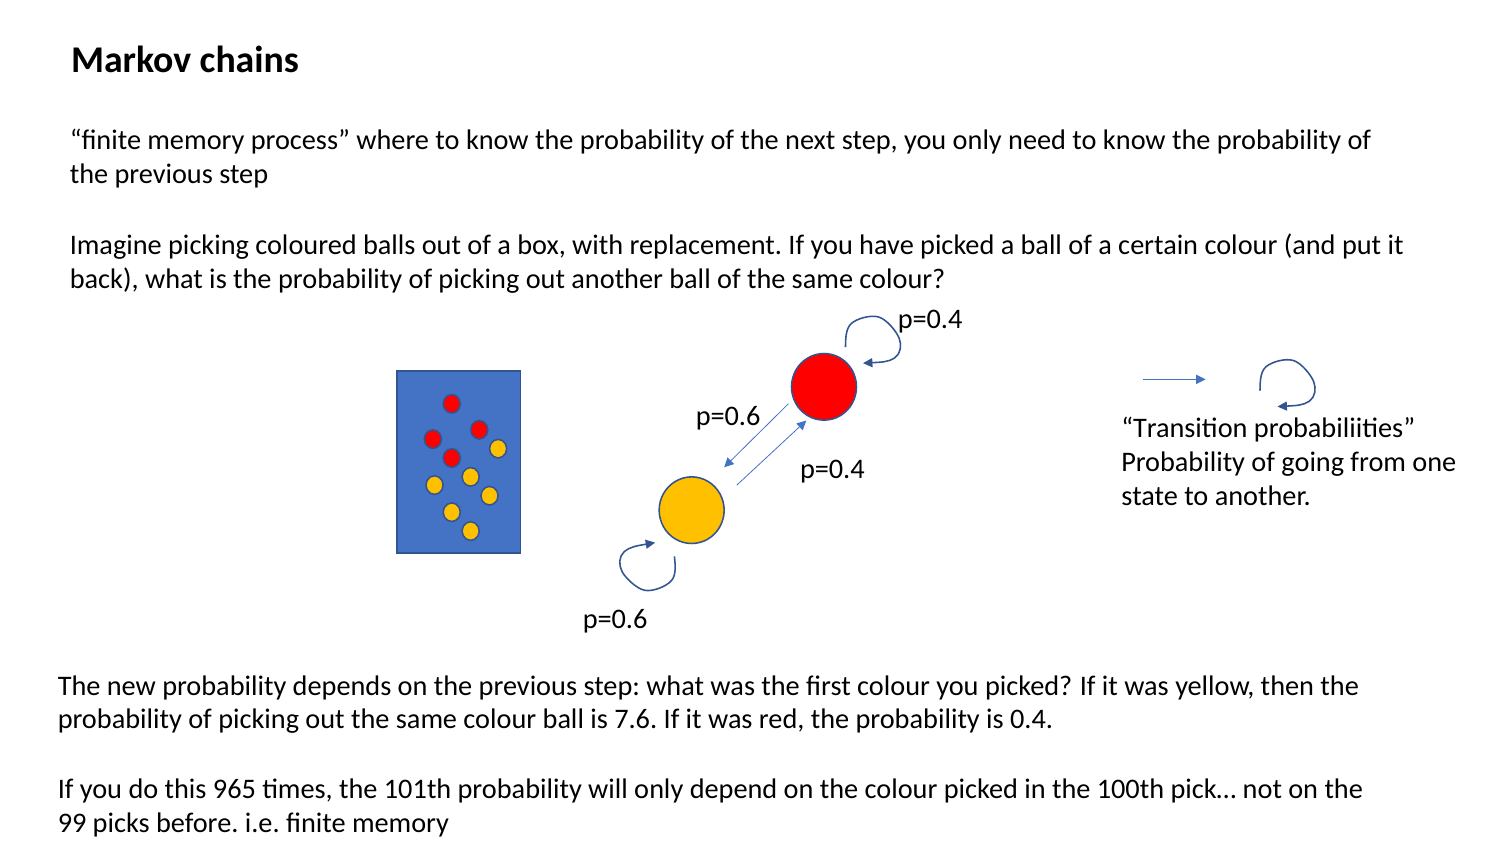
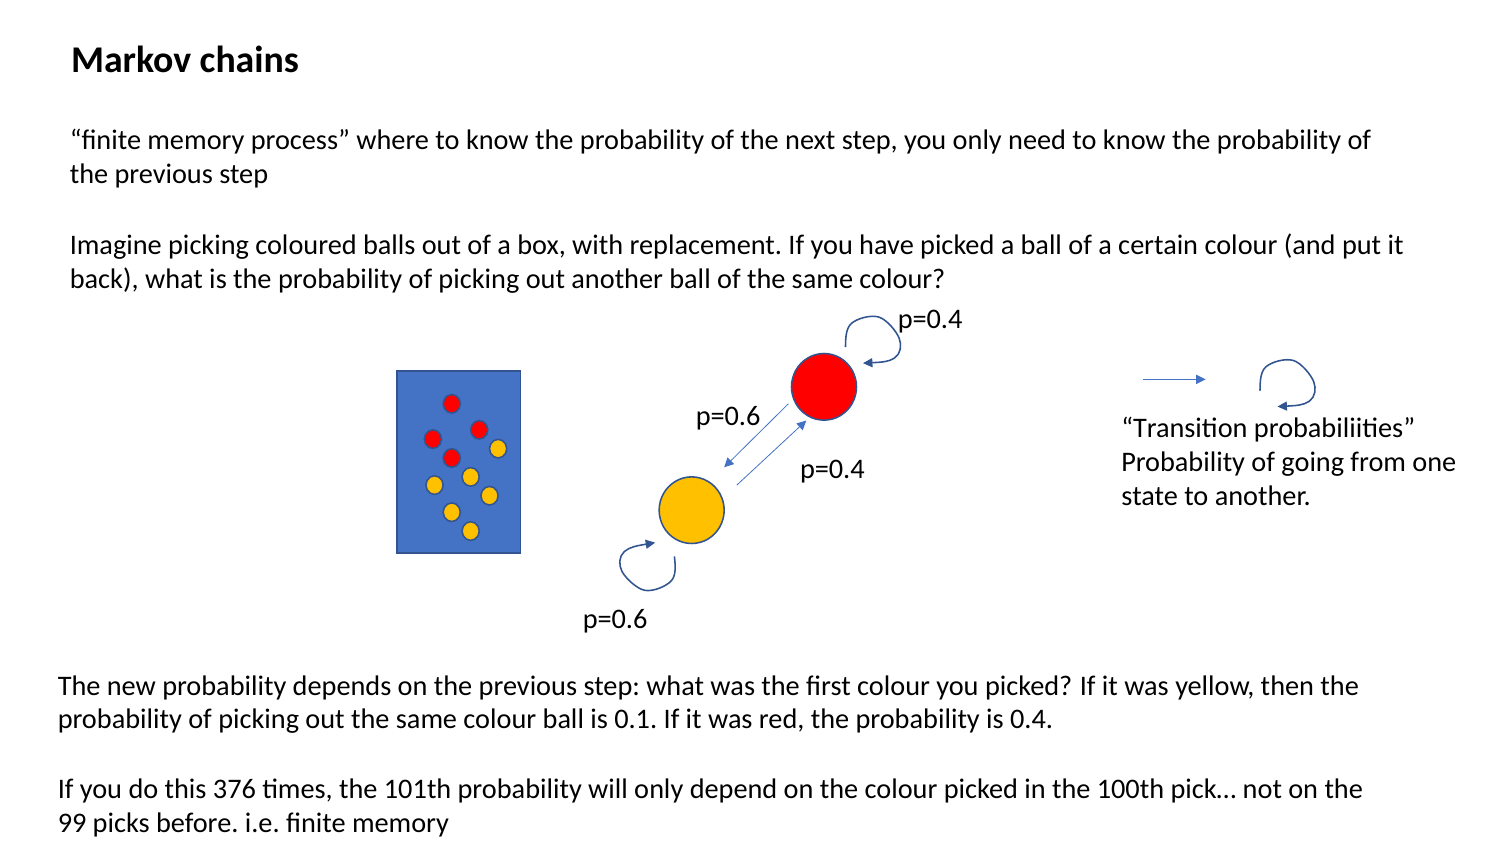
7.6: 7.6 -> 0.1 (636, 720)
965: 965 -> 376 (234, 790)
